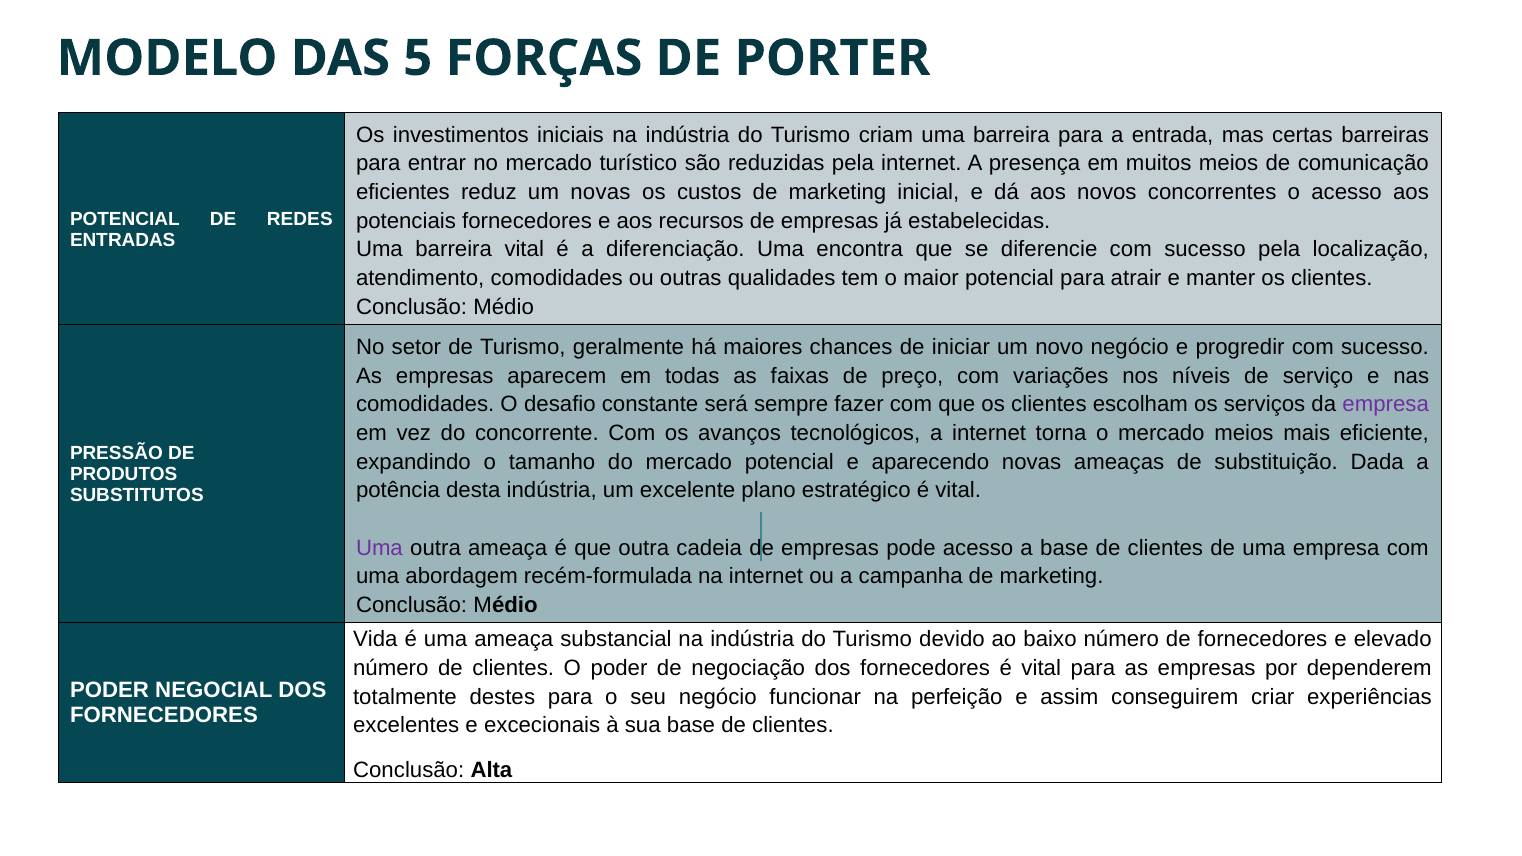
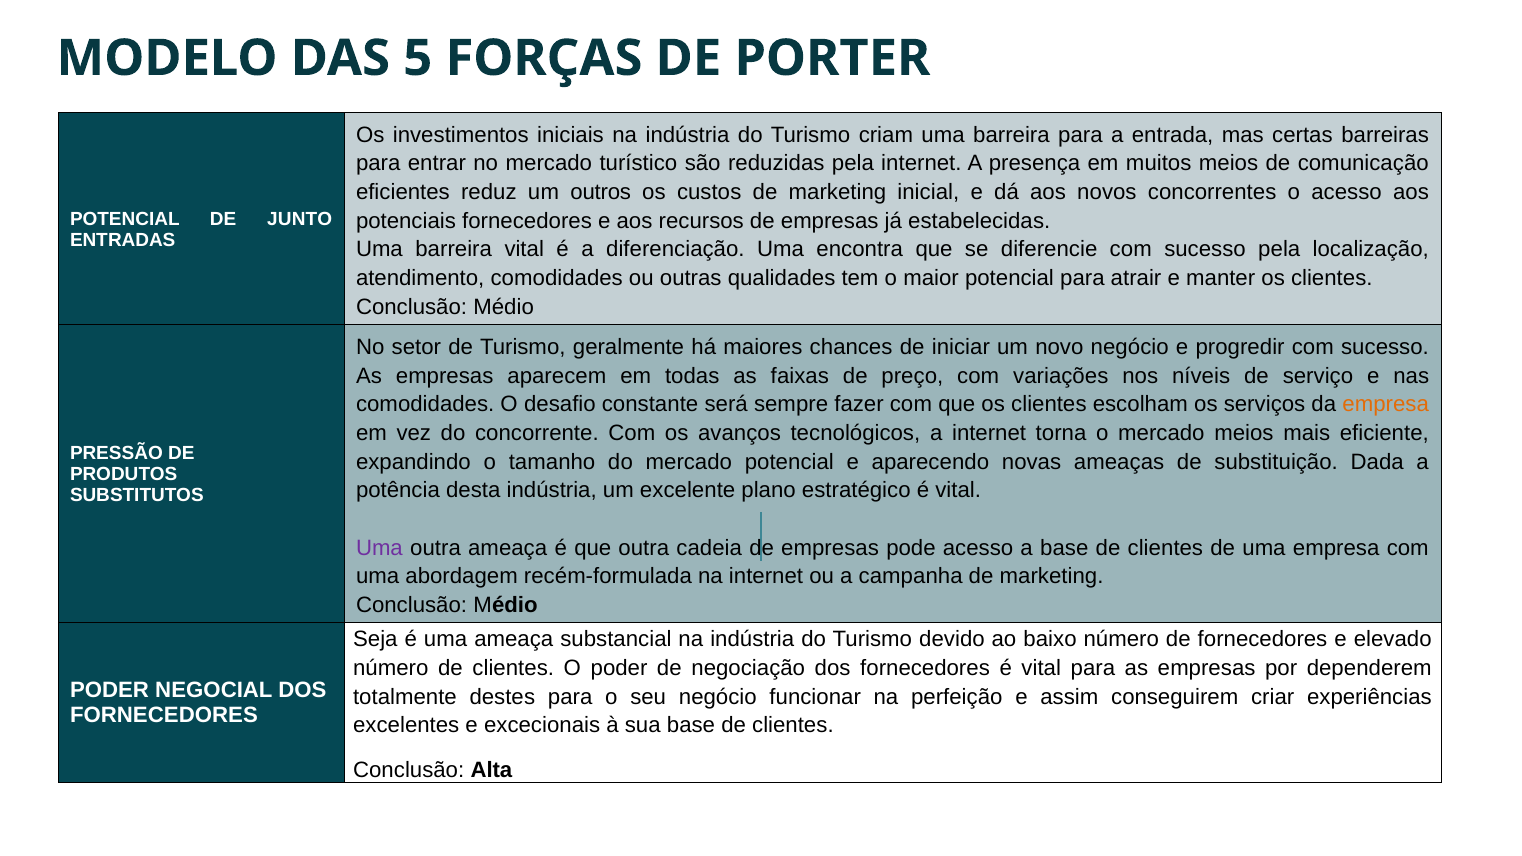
um novas: novas -> outros (601, 192)
REDES: REDES -> JUNTO (300, 219)
empresa colour: purple -> orange (1386, 404)
Vida: Vida -> Seja (375, 640)
